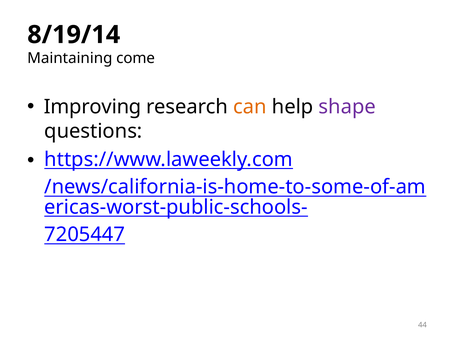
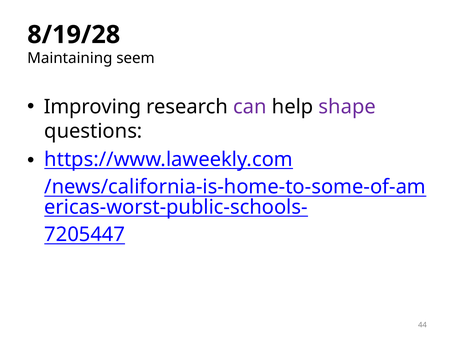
8/19/14: 8/19/14 -> 8/19/28 (74, 35)
come: come -> seem (136, 58)
can colour: orange -> purple (250, 107)
